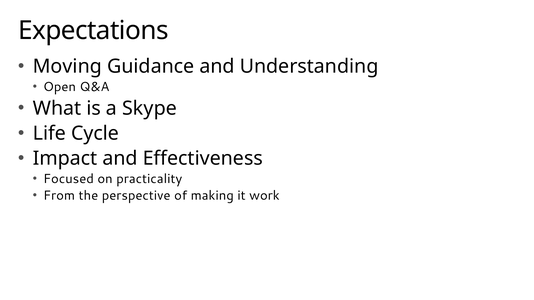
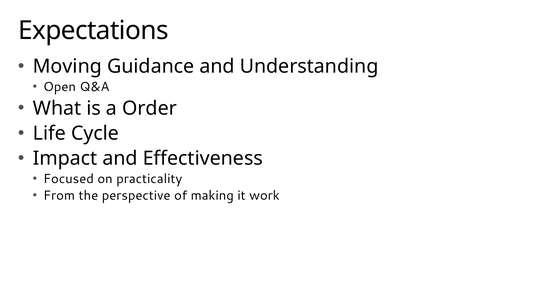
Skype: Skype -> Order (150, 108)
